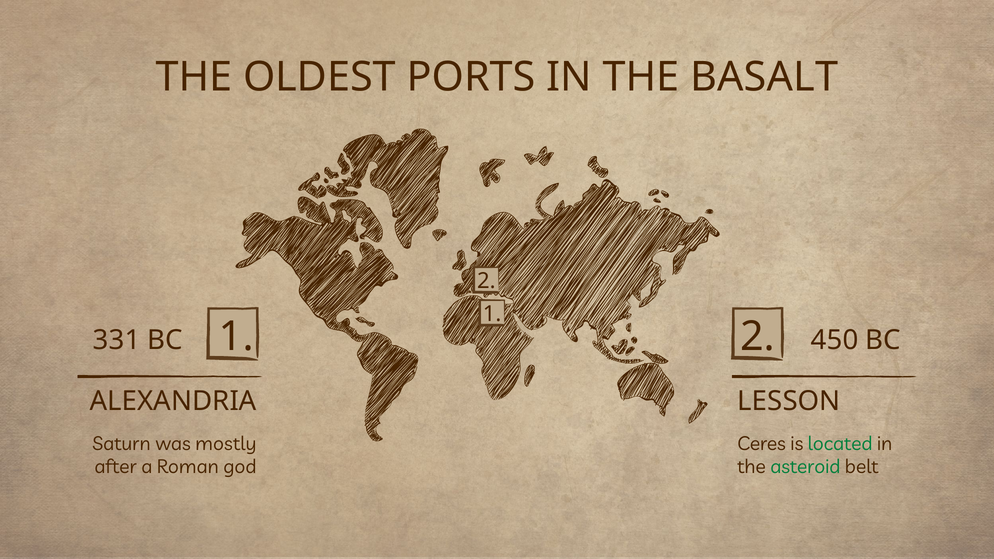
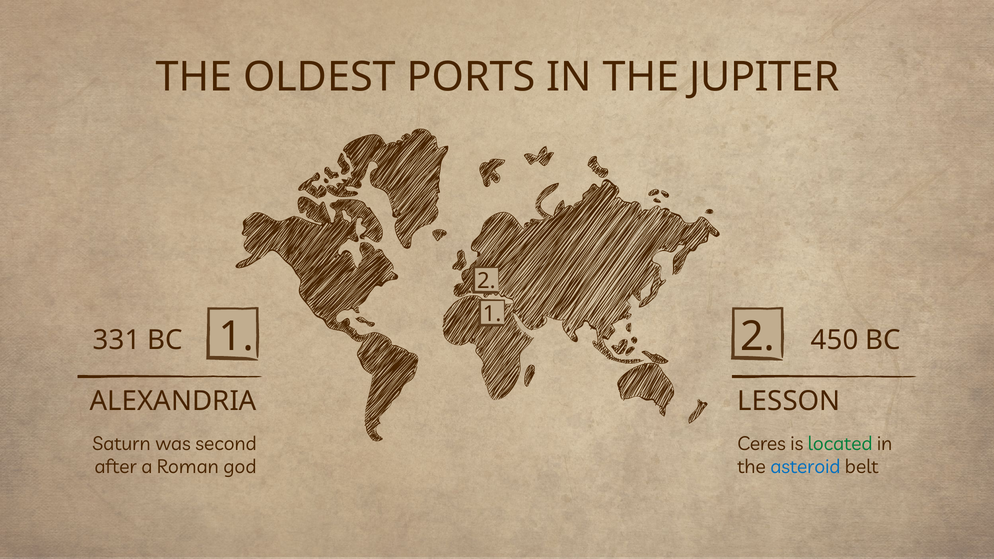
BASALT: BASALT -> JUPITER (764, 77)
mostly: mostly -> second (226, 444)
asteroid colour: green -> blue (805, 467)
